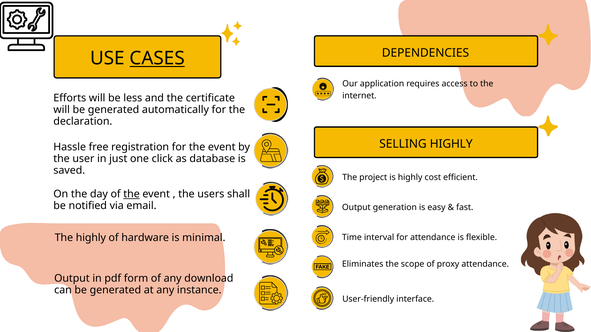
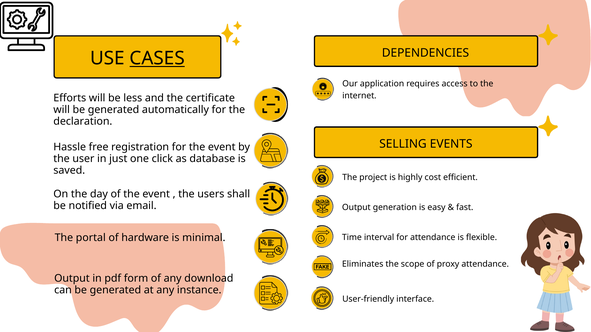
SELLING HIGHLY: HIGHLY -> EVENTS (451, 144)
the underline: present -> none (132, 194)
The highly: highly -> portal (91, 238)
